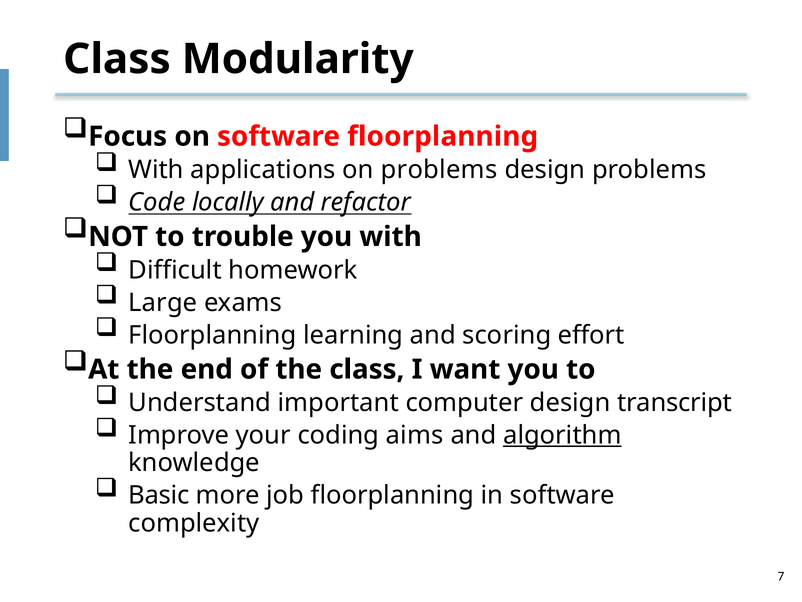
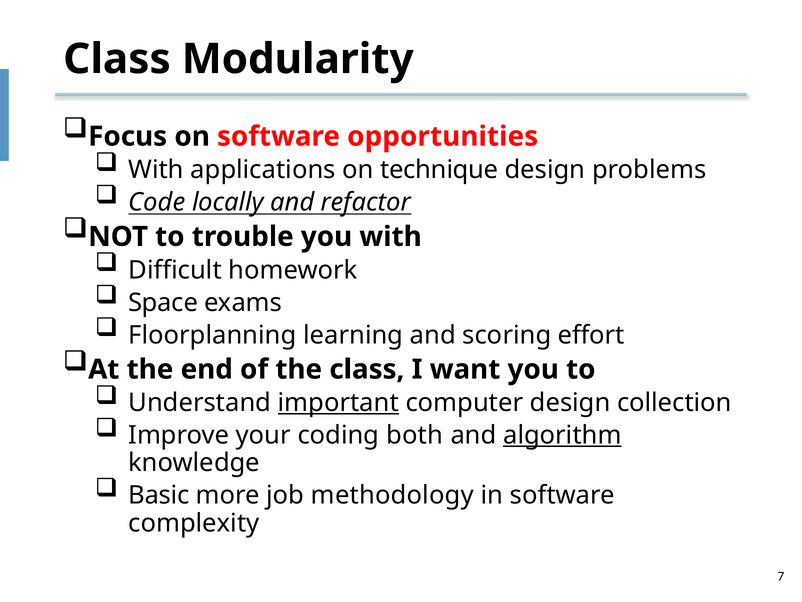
software floorplanning: floorplanning -> opportunities (443, 136)
on problems: problems -> technique (439, 170)
Large: Large -> Space (163, 302)
important underline: none -> present (338, 402)
transcript: transcript -> collection (674, 402)
aims: aims -> both (415, 435)
job floorplanning: floorplanning -> methodology (392, 495)
